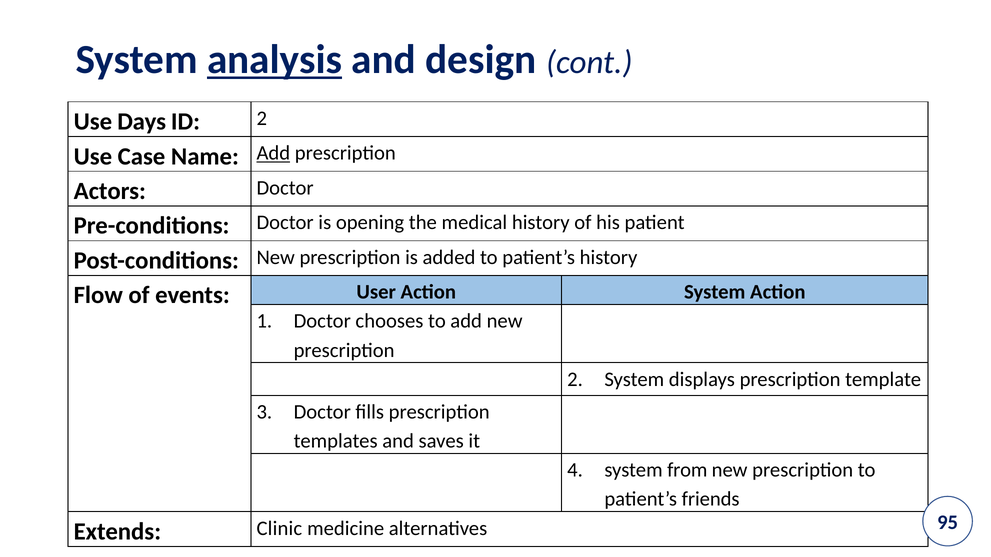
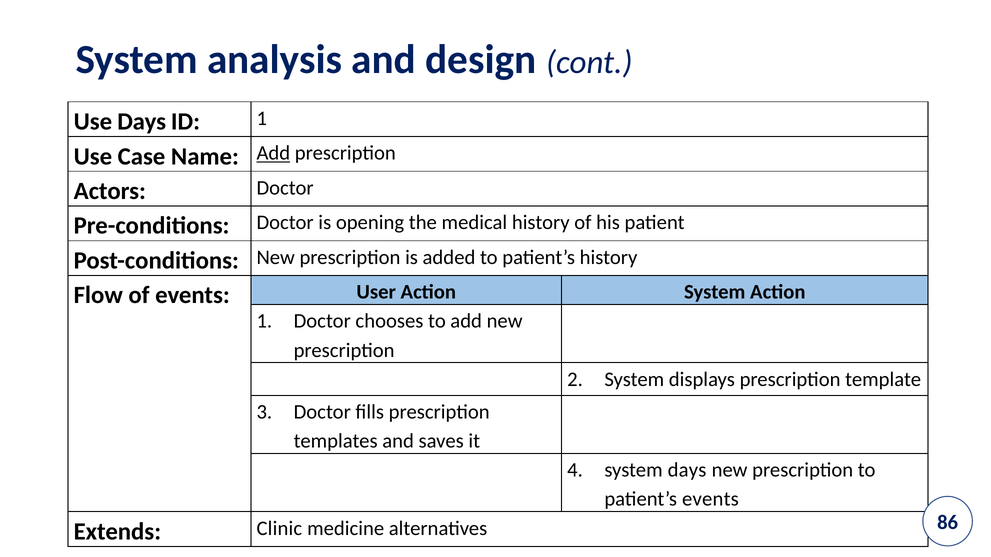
analysis underline: present -> none (275, 60)
ID 2: 2 -> 1 (262, 119)
system from: from -> days (687, 470)
patient’s friends: friends -> events (710, 500)
95: 95 -> 86 (948, 523)
